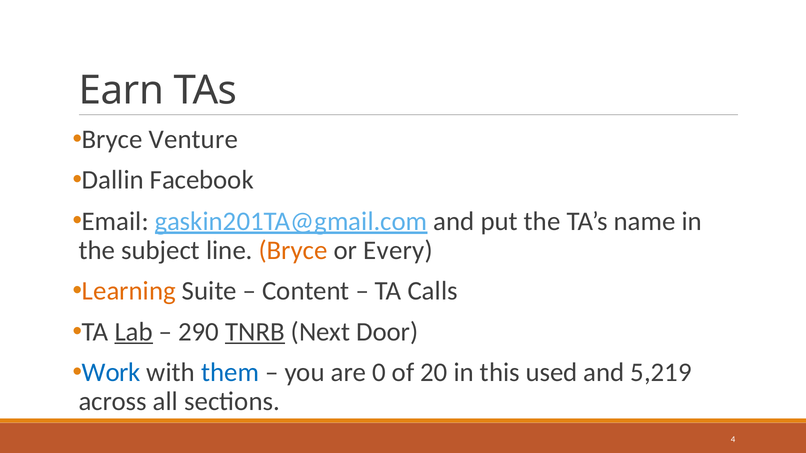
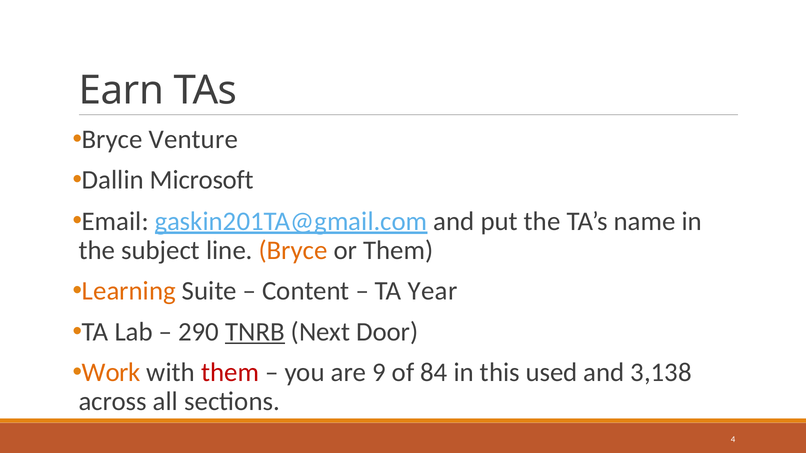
Facebook: Facebook -> Microsoft (202, 180)
or Every: Every -> Them (398, 251)
Calls: Calls -> Year (433, 291)
Lab underline: present -> none (134, 332)
Work colour: blue -> orange (111, 373)
them colour: blue -> red (230, 373)
0: 0 -> 9 (379, 373)
20: 20 -> 84 (434, 373)
5,219: 5,219 -> 3,138 (661, 373)
